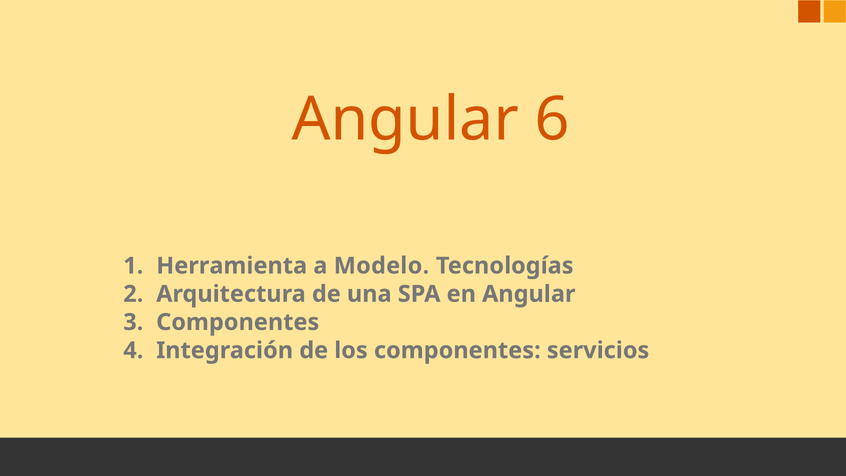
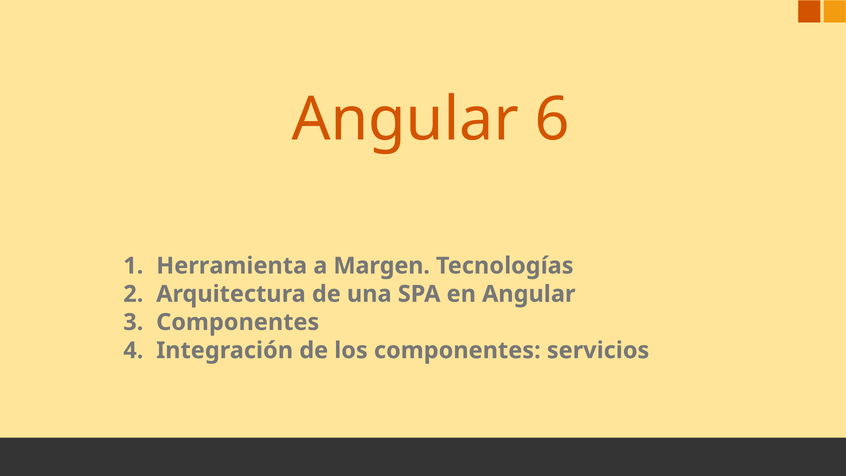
Modelo: Modelo -> Margen (382, 266)
